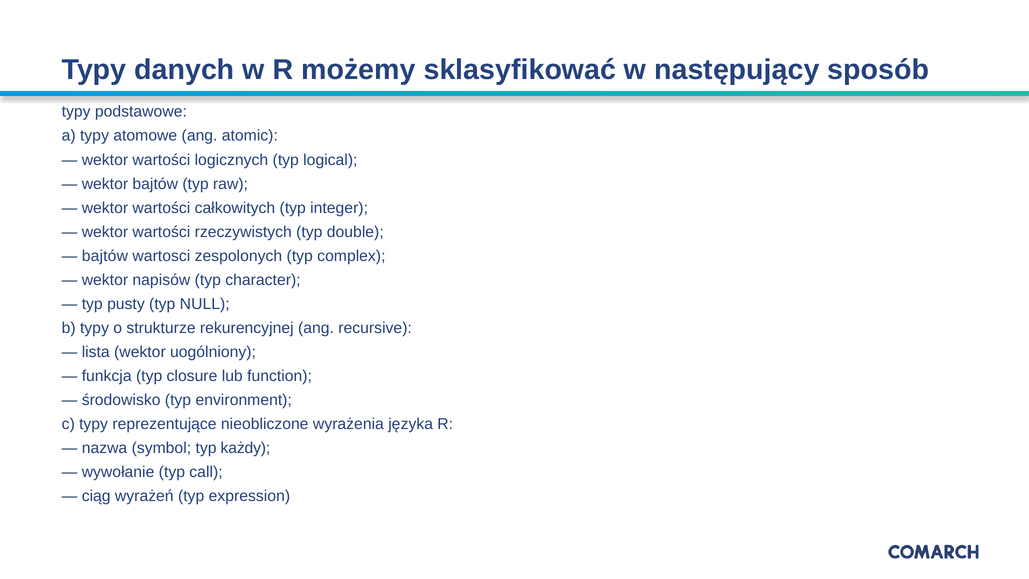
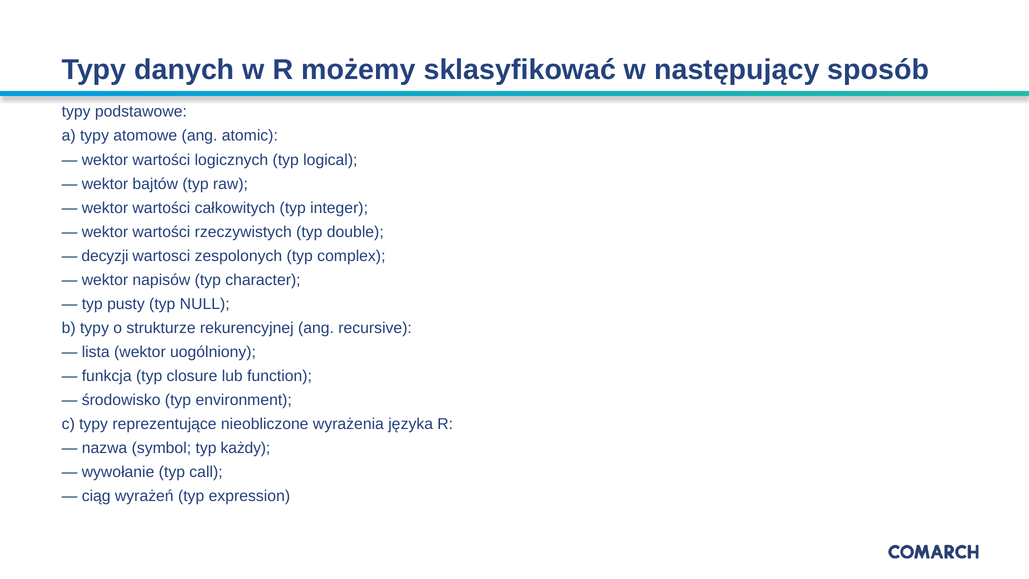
bajtów: bajtów -> decyzji (105, 256)
